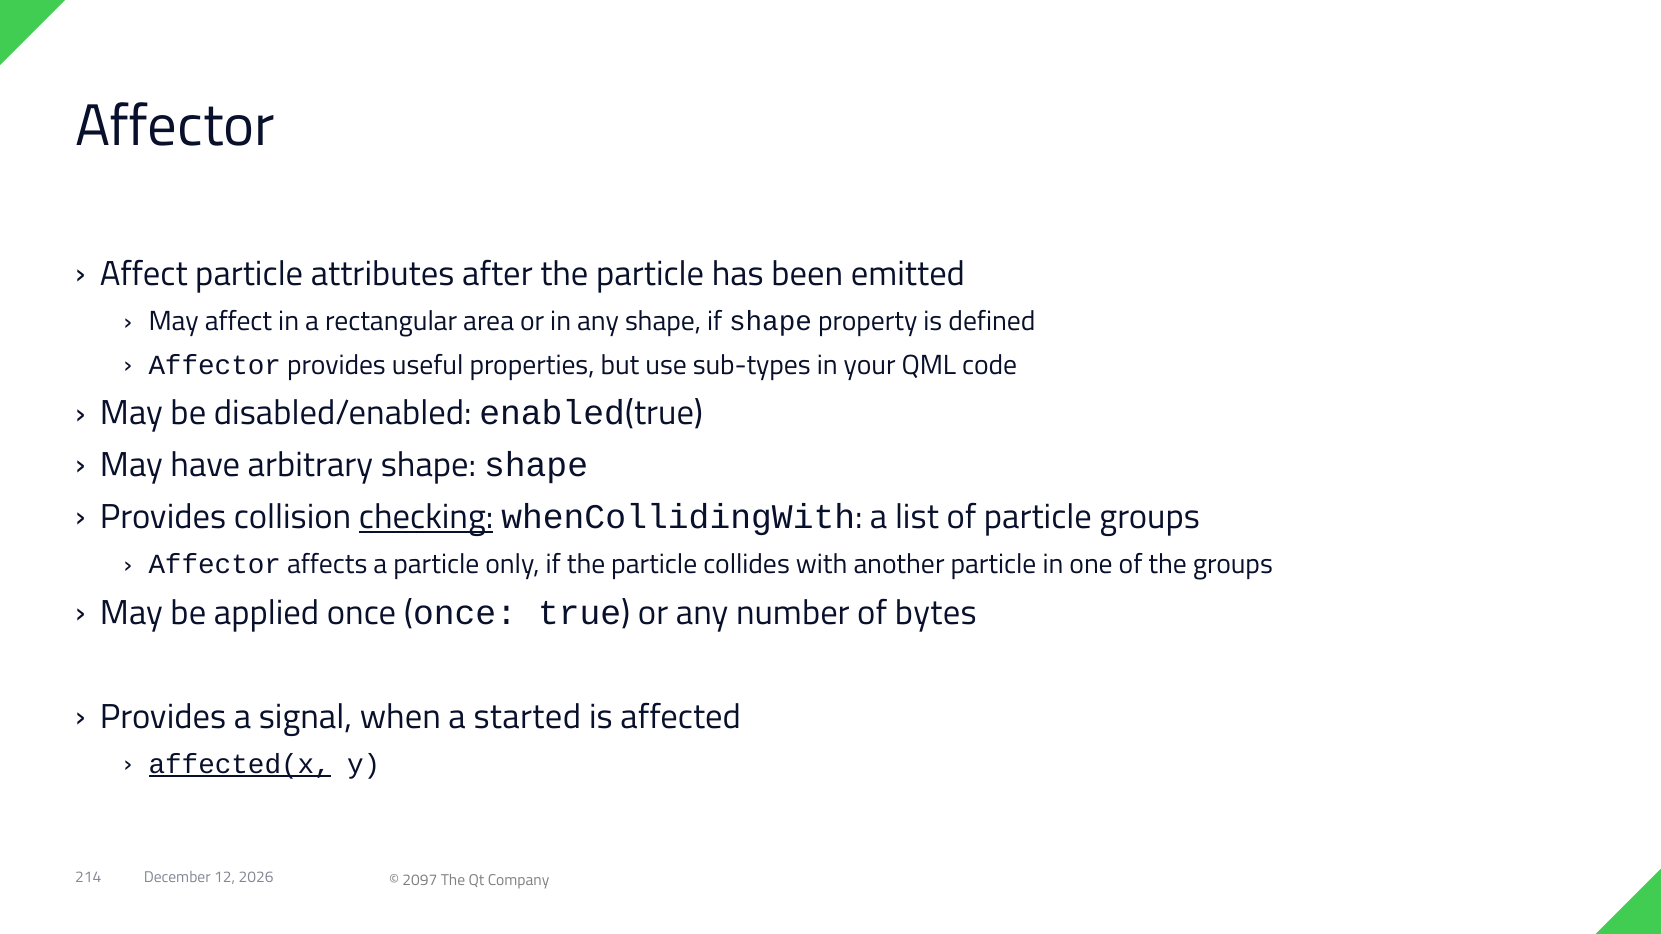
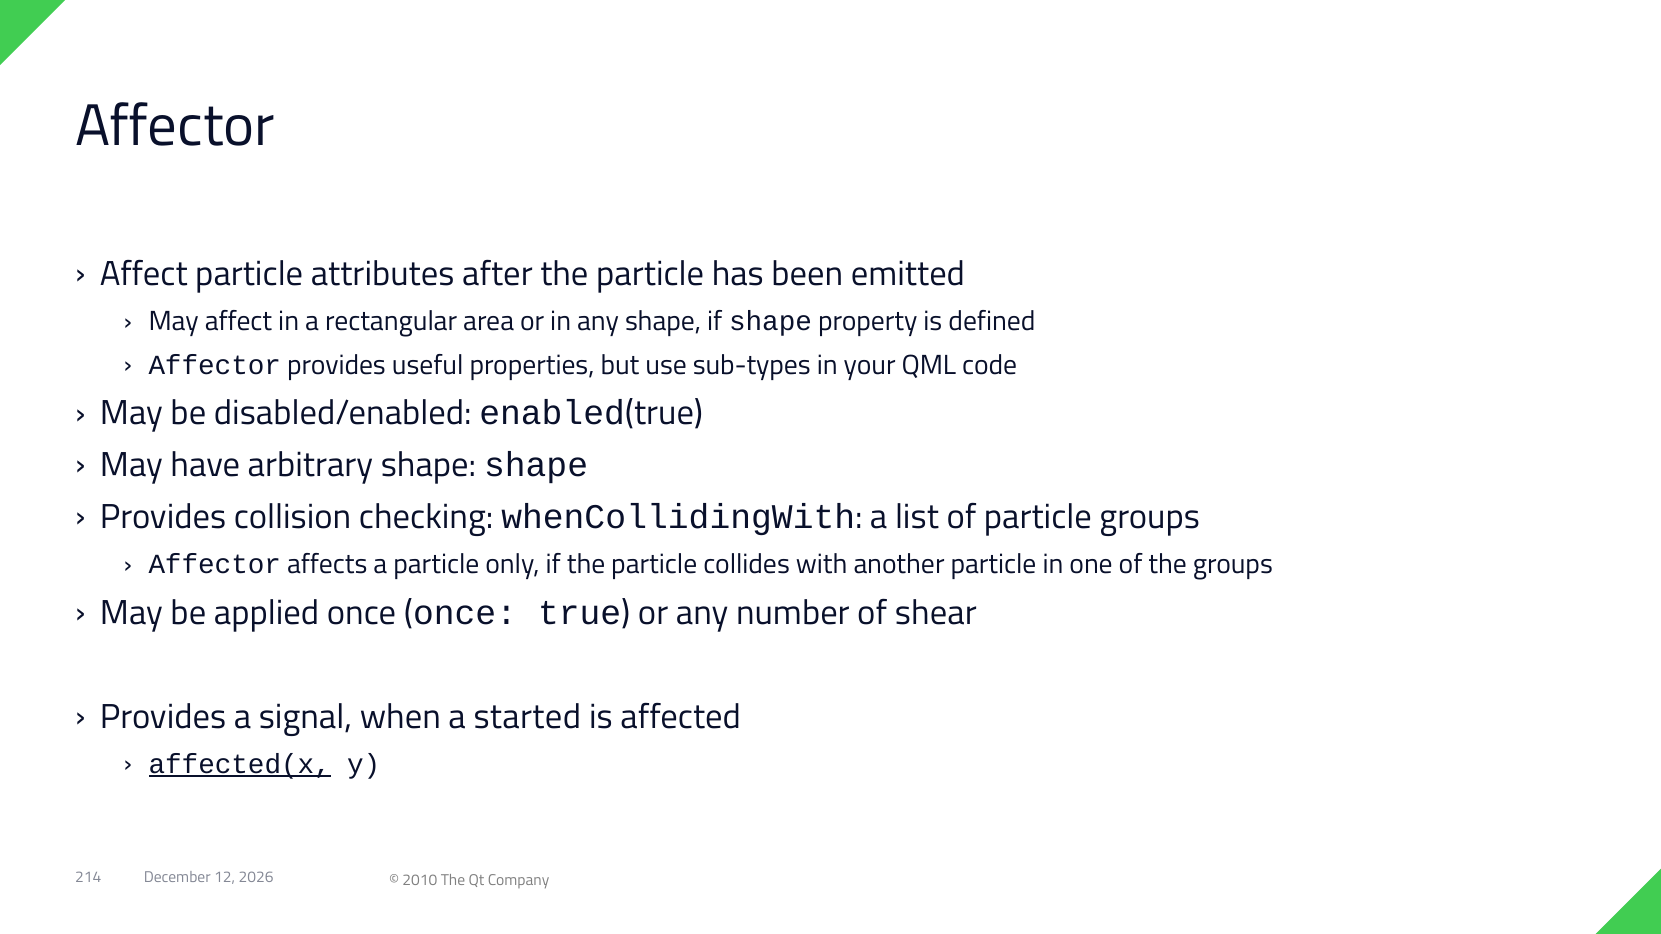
checking underline: present -> none (426, 518)
bytes: bytes -> shear (936, 613)
2097: 2097 -> 2010 (420, 880)
